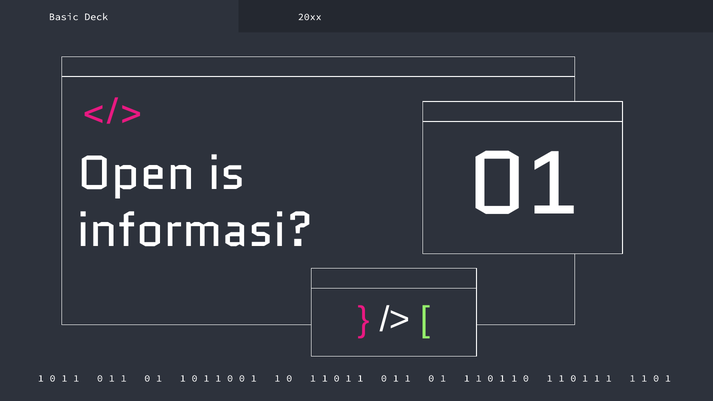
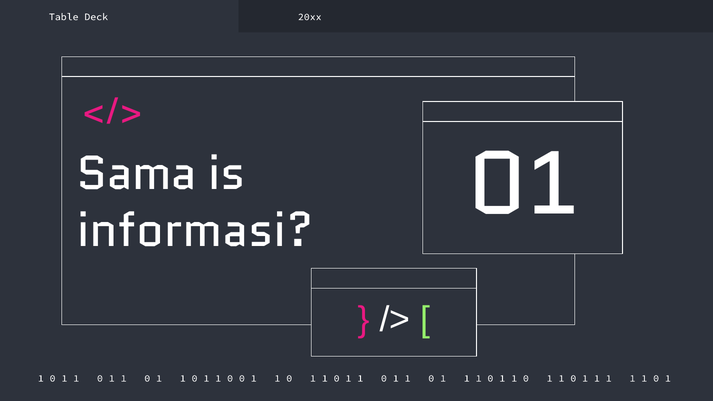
Basic: Basic -> Table (64, 17)
Open: Open -> Sama (137, 174)
